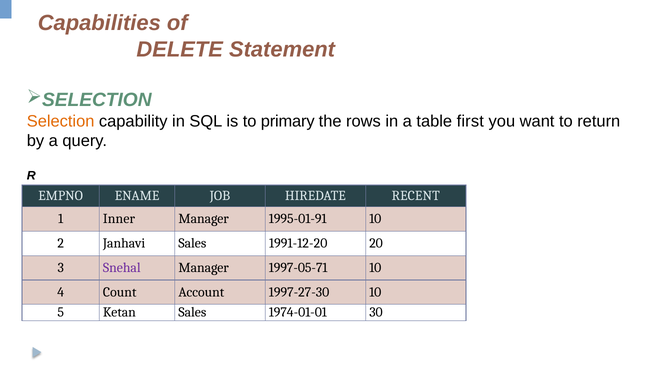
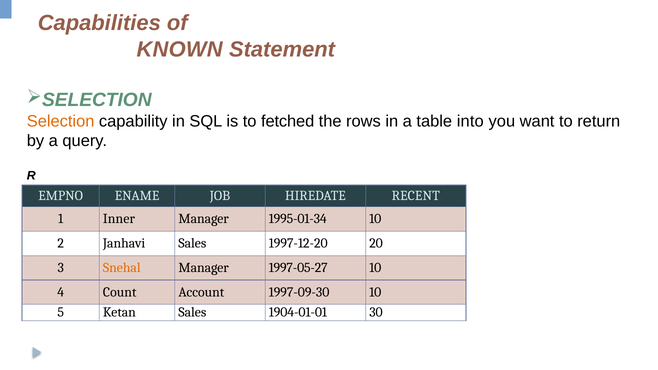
DELETE: DELETE -> KNOWN (180, 49)
primary: primary -> fetched (288, 121)
first: first -> into (470, 121)
1995-01-91: 1995-01-91 -> 1995-01-34 (298, 219)
1991-12-20: 1991-12-20 -> 1997-12-20 (298, 243)
Snehal colour: purple -> orange (122, 268)
1997-05-71: 1997-05-71 -> 1997-05-27 (298, 268)
1997-27-30: 1997-27-30 -> 1997-09-30 (299, 292)
1974-01-01: 1974-01-01 -> 1904-01-01 (298, 313)
